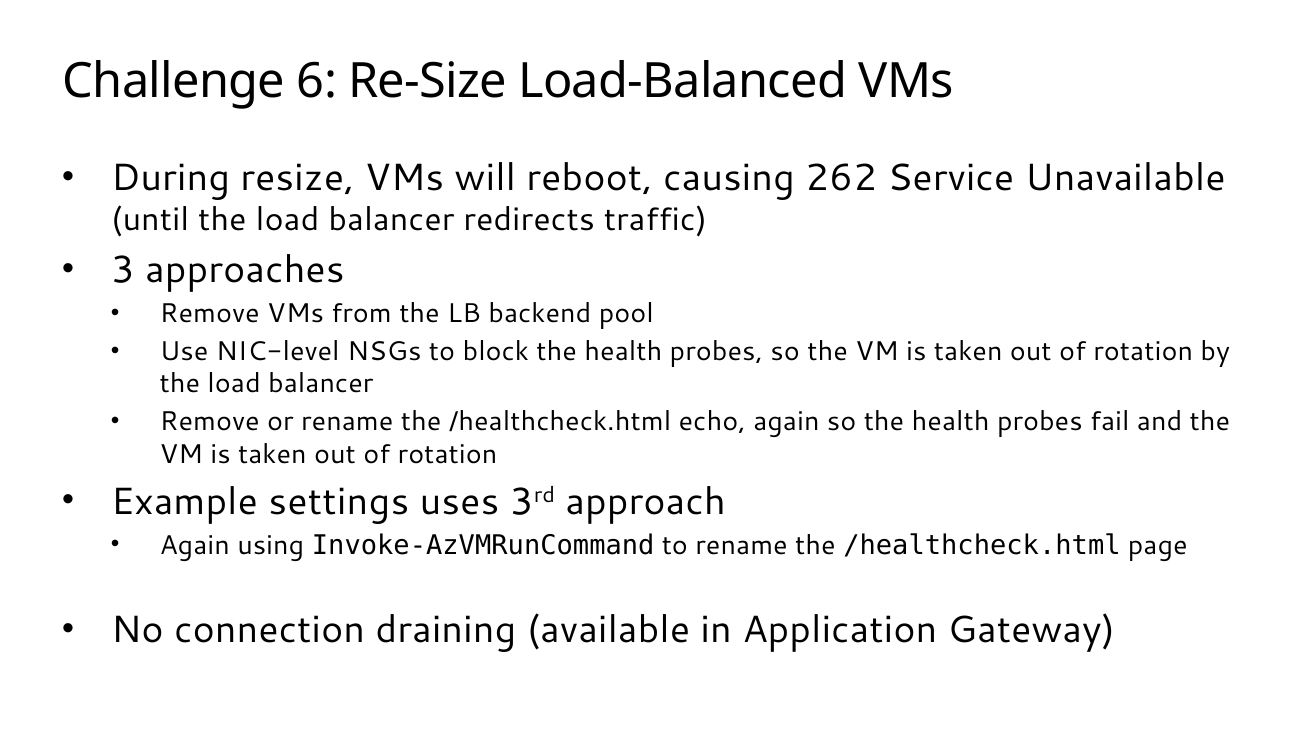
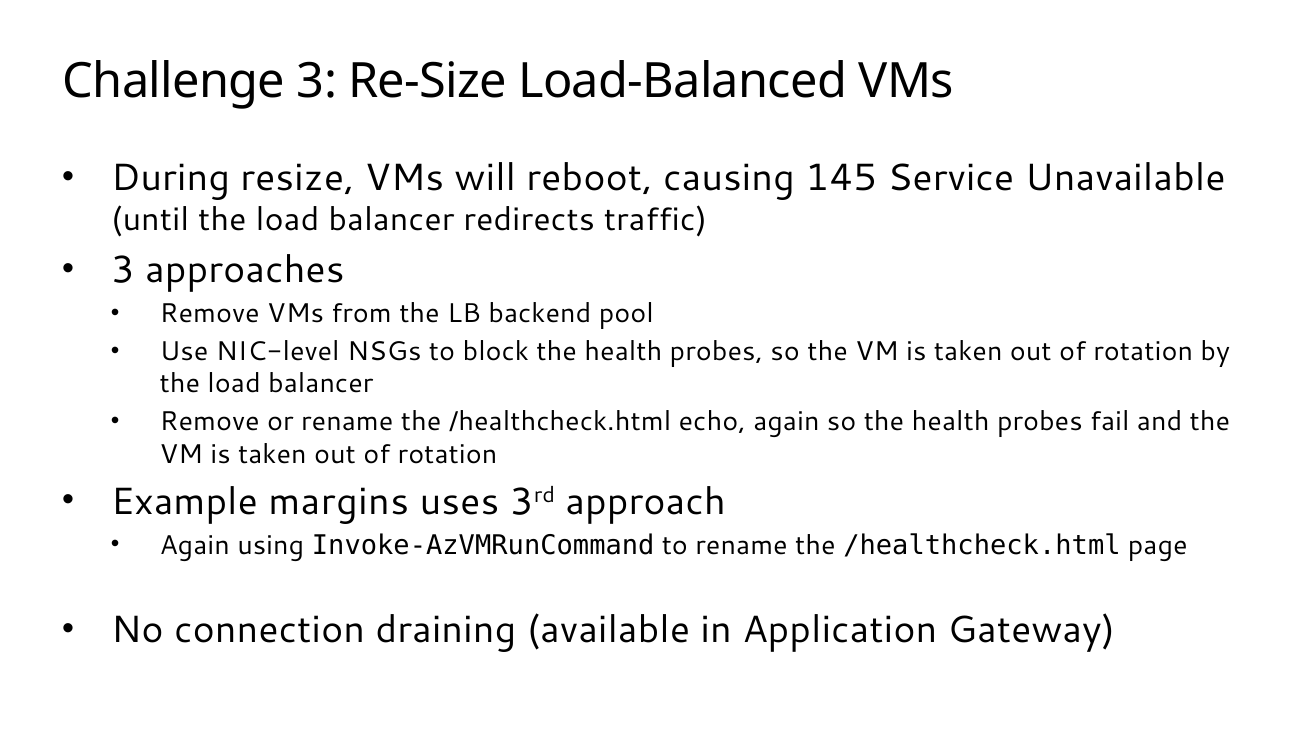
Challenge 6: 6 -> 3 (317, 81)
262: 262 -> 145 (841, 178)
settings: settings -> margins (339, 502)
